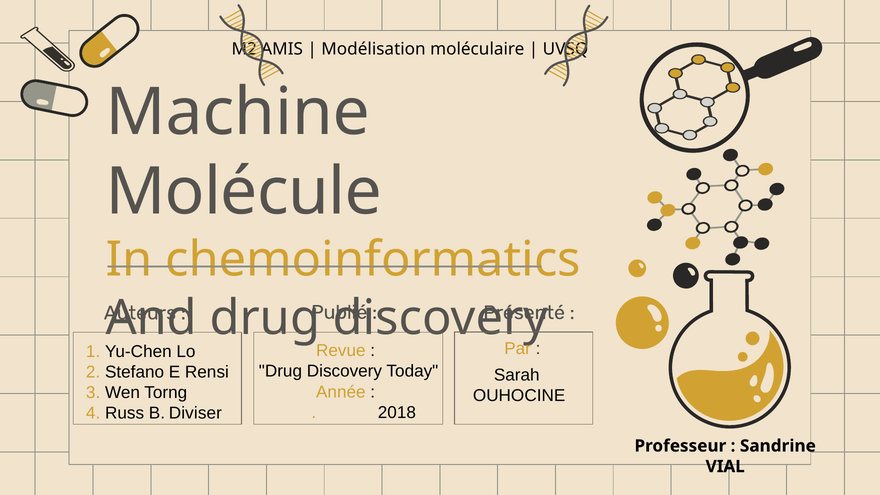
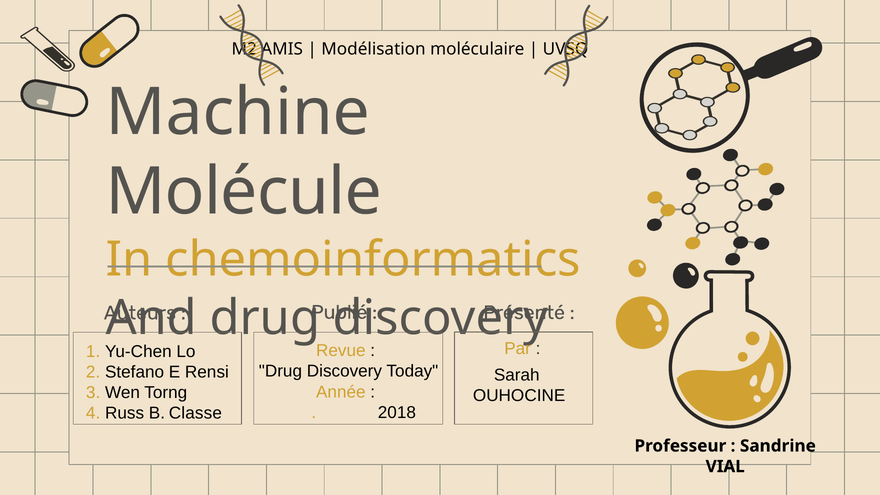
Diviser: Diviser -> Classe (195, 413)
